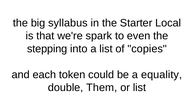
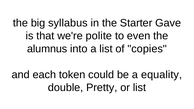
Local: Local -> Gave (168, 23)
spark: spark -> polite (99, 36)
stepping: stepping -> alumnus (47, 49)
Them: Them -> Pretty (102, 88)
